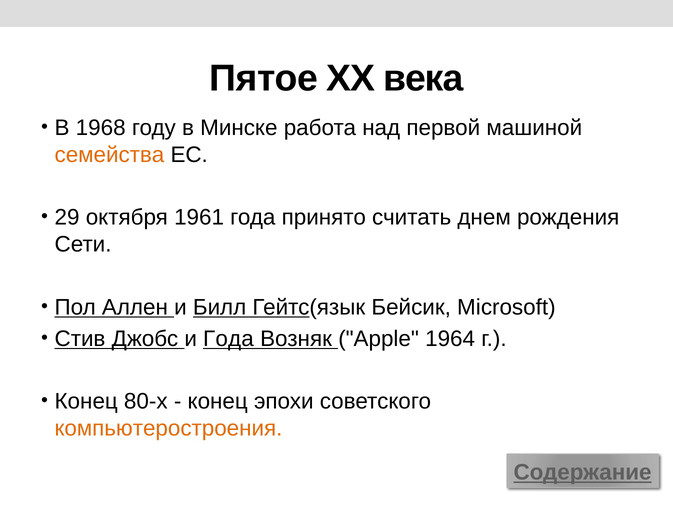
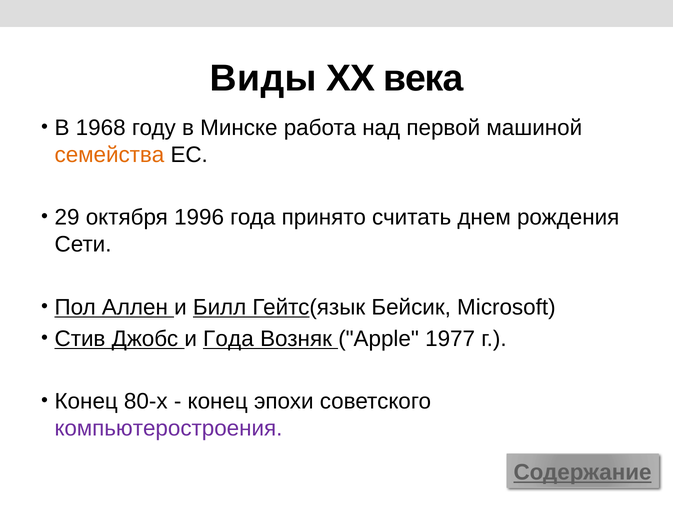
Пятое: Пятое -> Виды (263, 78)
1961: 1961 -> 1996 (199, 217)
1964: 1964 -> 1977 (450, 339)
компьютеростроения colour: orange -> purple (168, 428)
